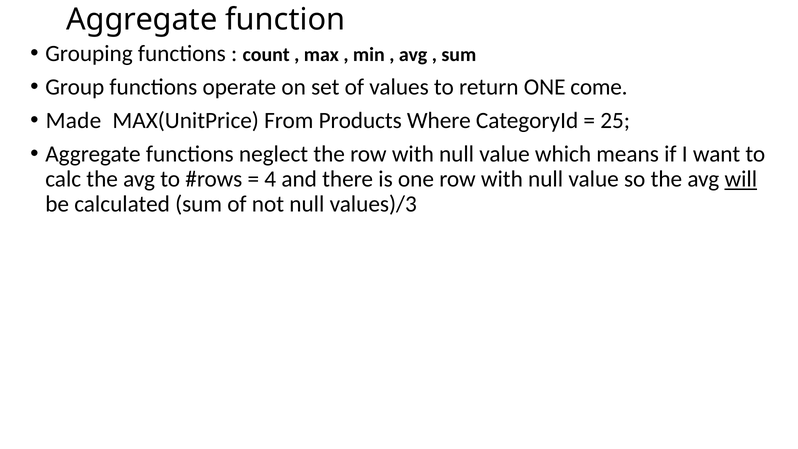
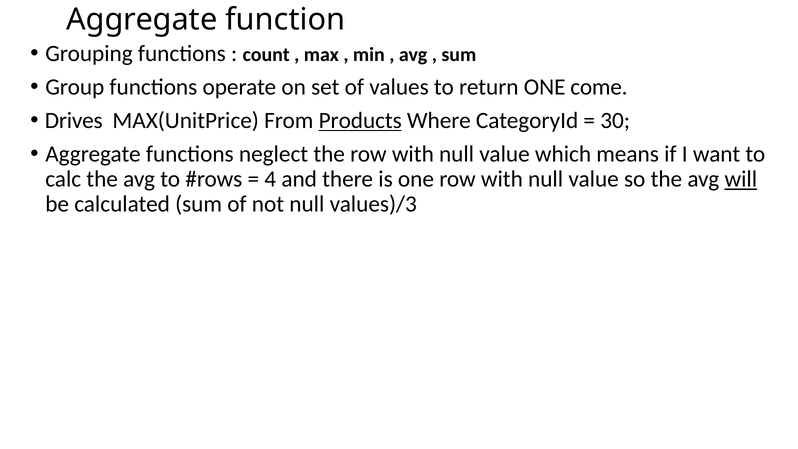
Made: Made -> Drives (74, 120)
Products underline: none -> present (360, 120)
25: 25 -> 30 (615, 120)
